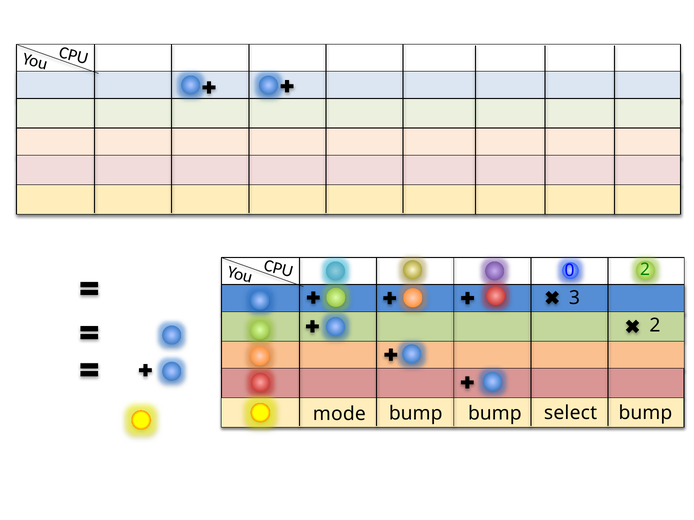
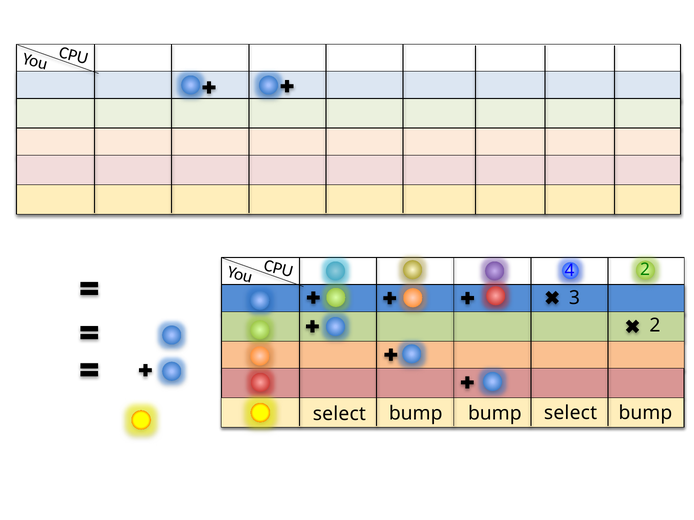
0: 0 -> 4 (569, 271)
mode: mode -> select (339, 414)
